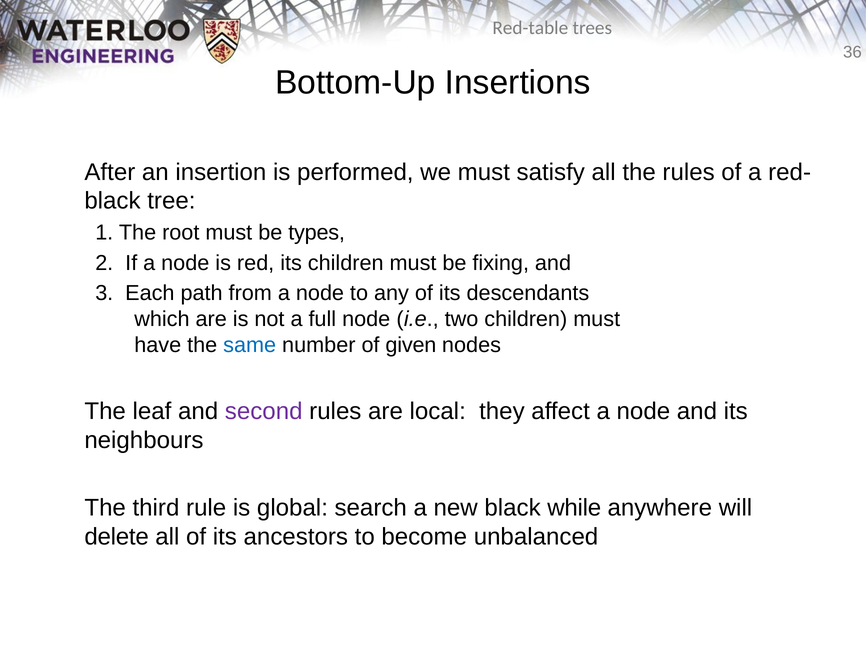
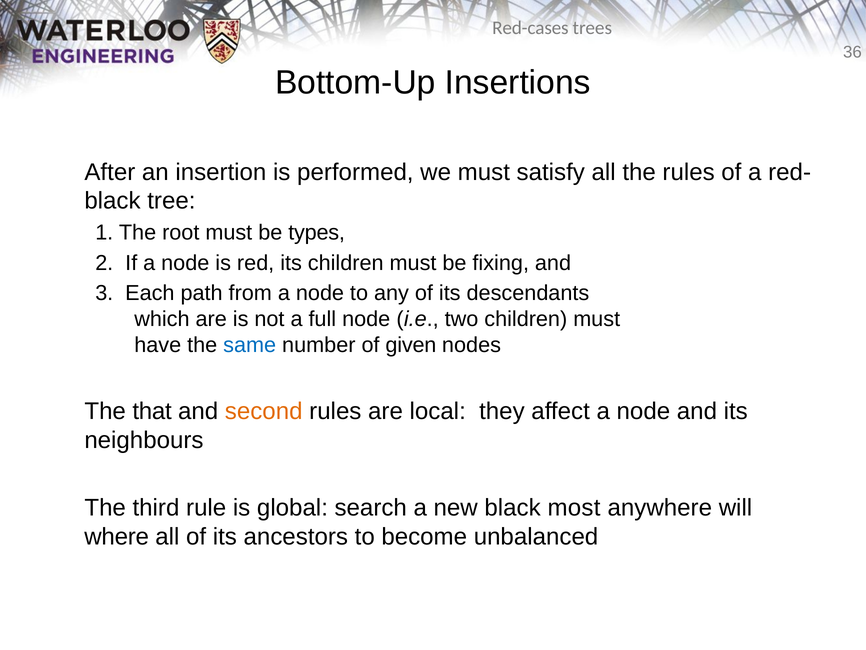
Red-table: Red-table -> Red-cases (530, 28)
leaf: leaf -> that (152, 411)
second colour: purple -> orange (264, 411)
while: while -> most (574, 507)
delete: delete -> where (117, 536)
